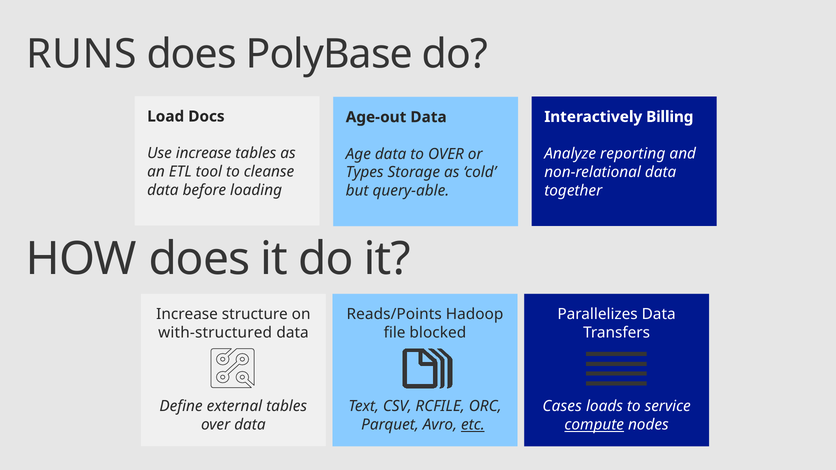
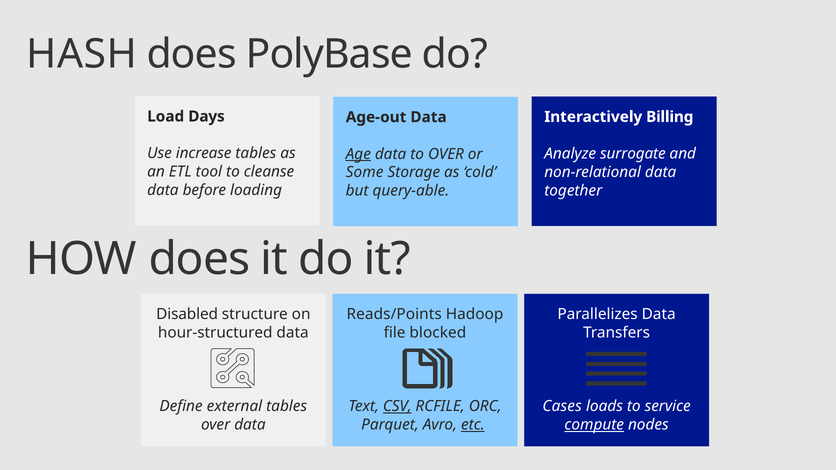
RUNS: RUNS -> HASH (82, 54)
Docs: Docs -> Days (206, 116)
reporting: reporting -> surrogate (633, 154)
Age underline: none -> present (358, 154)
Types: Types -> Some (365, 172)
Increase: Increase -> Disabled (187, 314)
with-structured: with-structured -> hour-structured (215, 333)
CSV underline: none -> present (397, 406)
